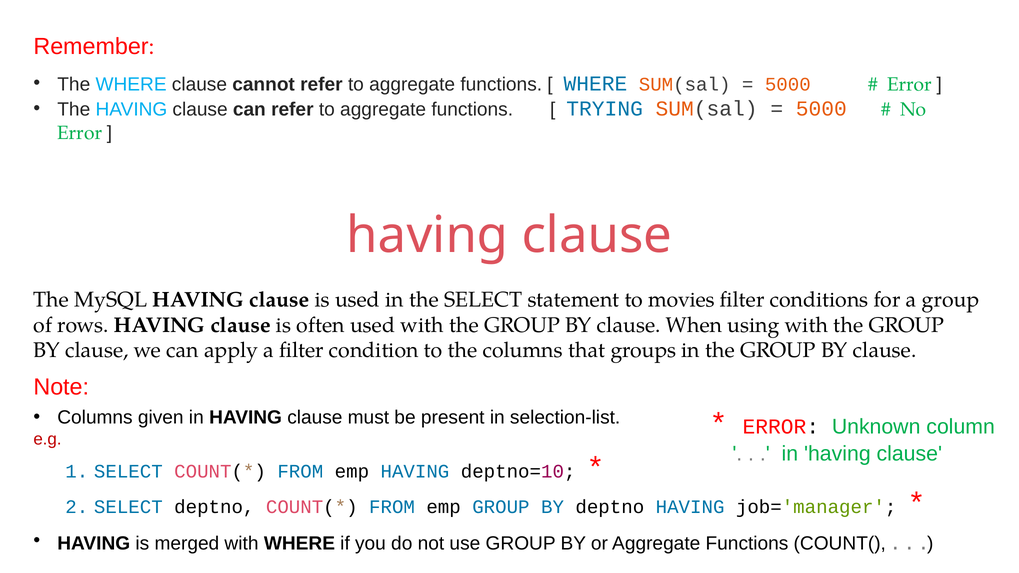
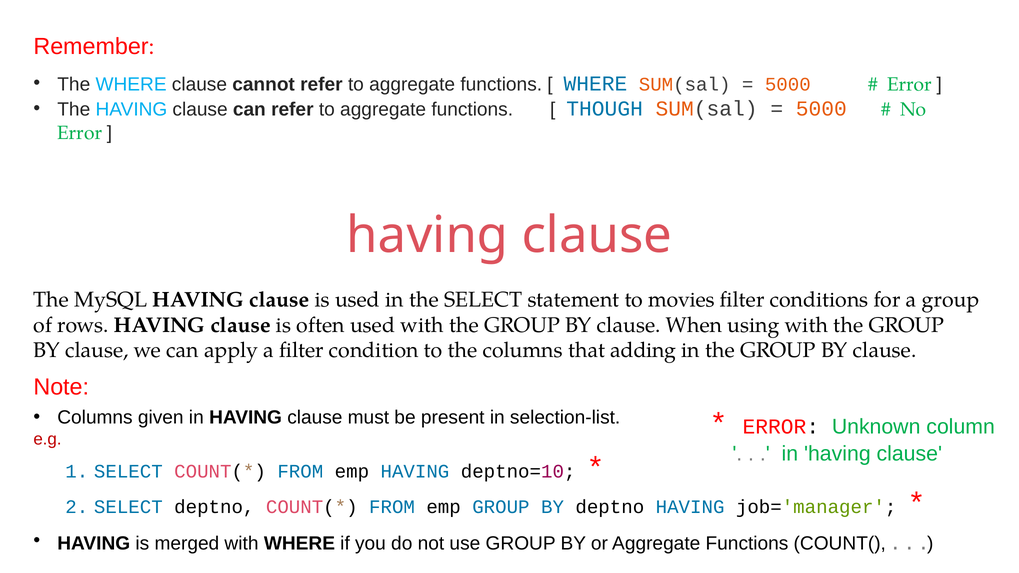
TRYING: TRYING -> THOUGH (605, 109)
groups: groups -> adding (643, 351)
